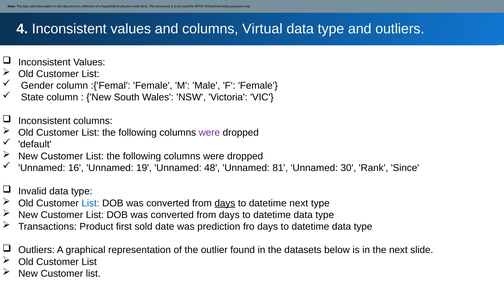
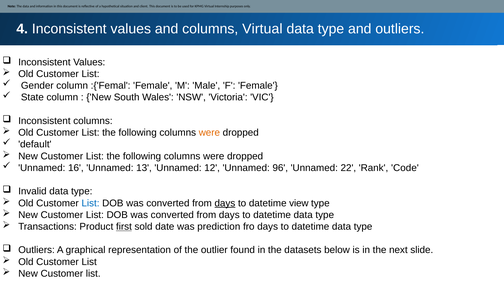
were colour: purple -> orange (209, 133)
19: 19 -> 13 (144, 168)
48: 48 -> 12 (212, 168)
81: 81 -> 96 (280, 168)
30: 30 -> 22 (348, 168)
Since: Since -> Code (405, 168)
datetime next: next -> view (299, 203)
first underline: none -> present (124, 227)
